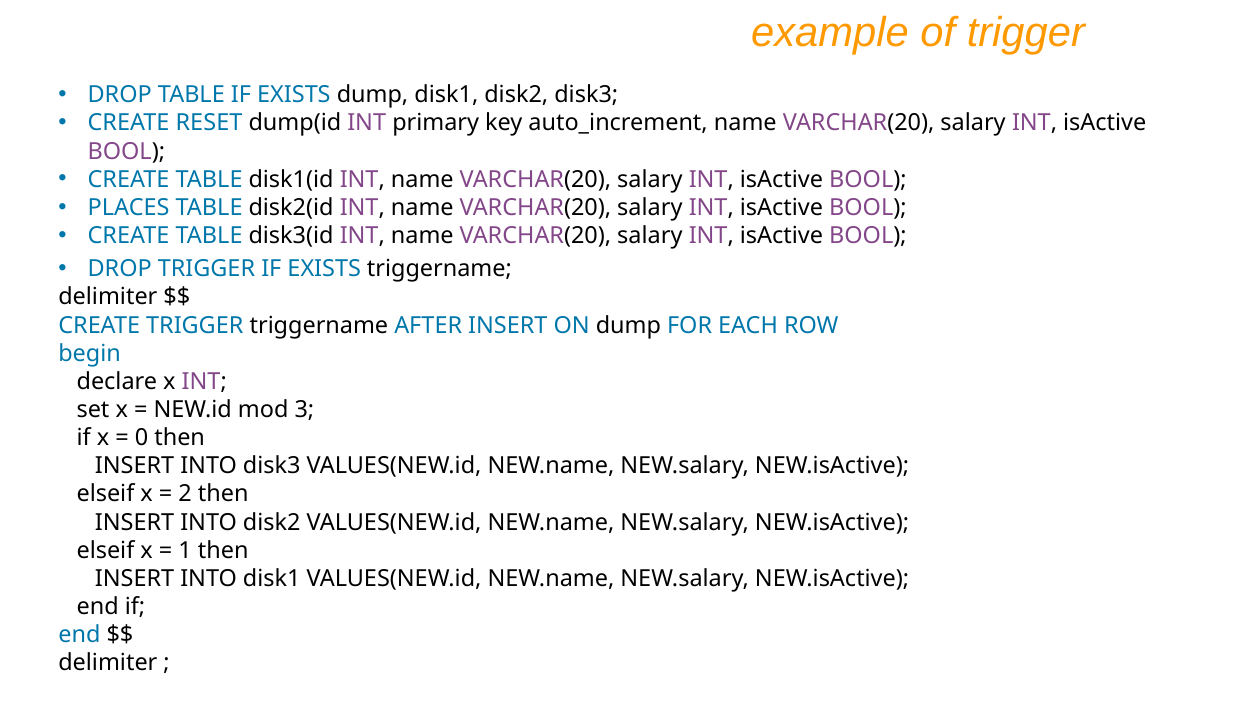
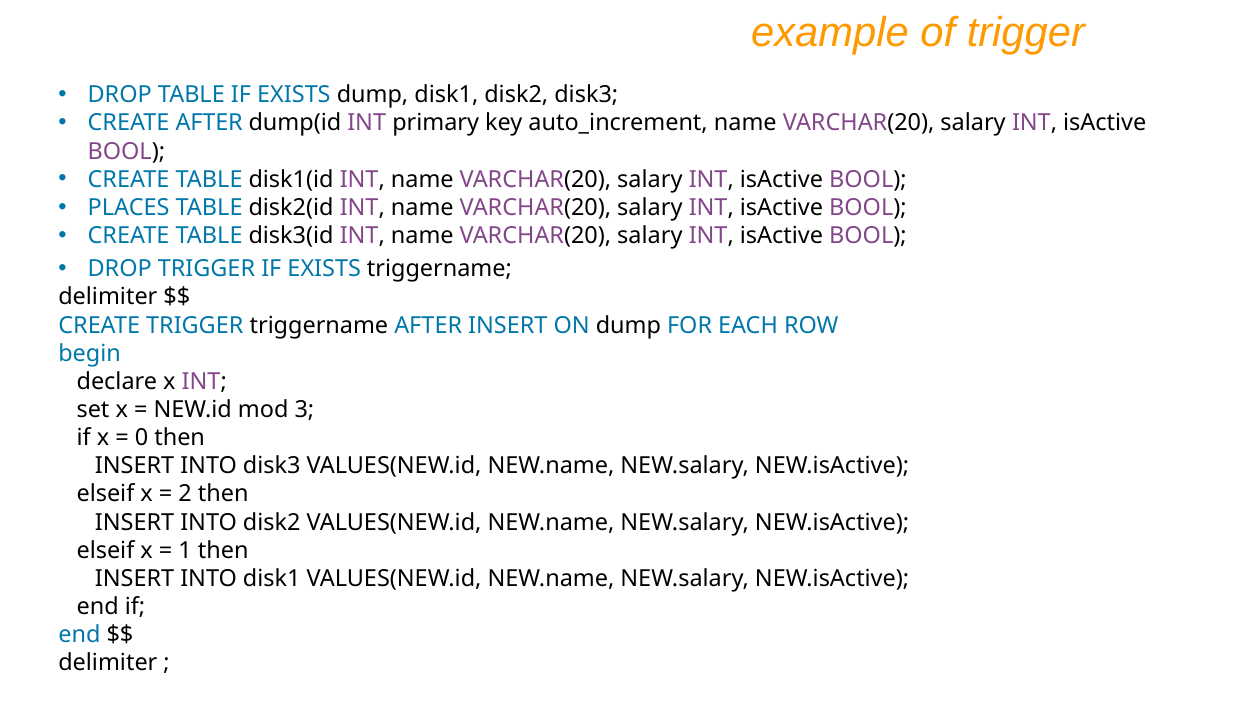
CREATE RESET: RESET -> AFTER (209, 123)
